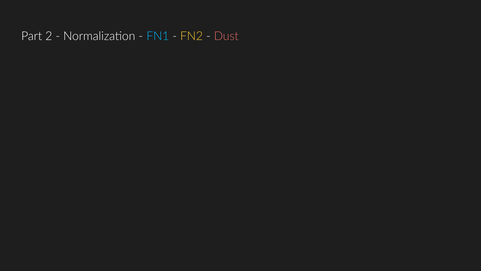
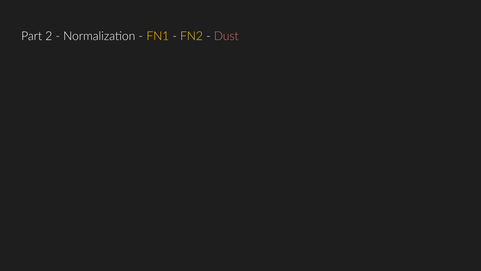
FN1 colour: light blue -> yellow (158, 36)
